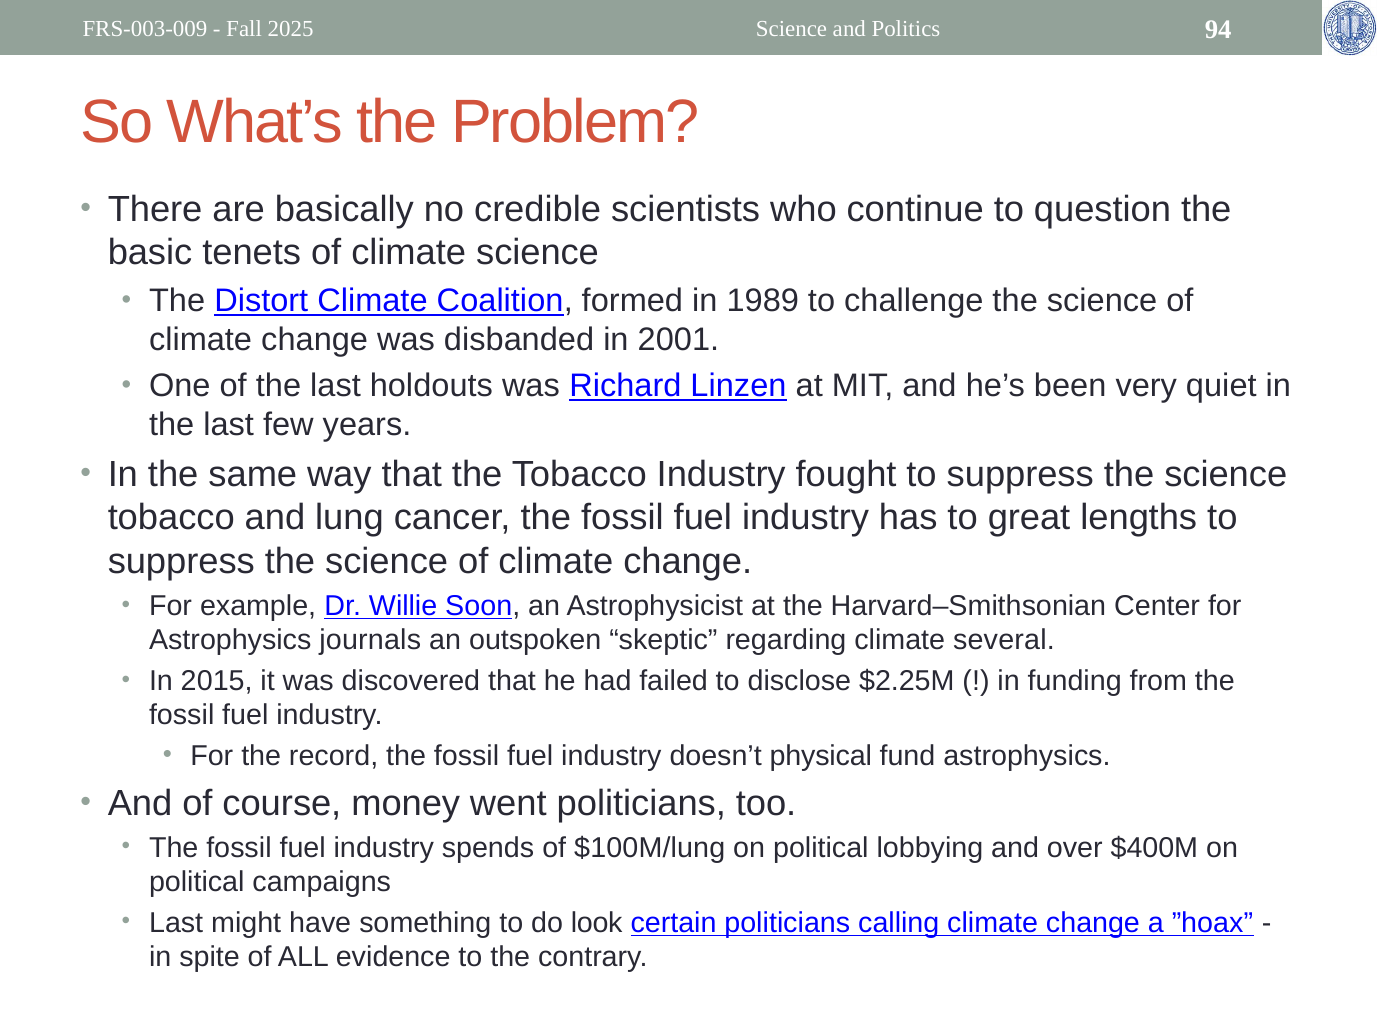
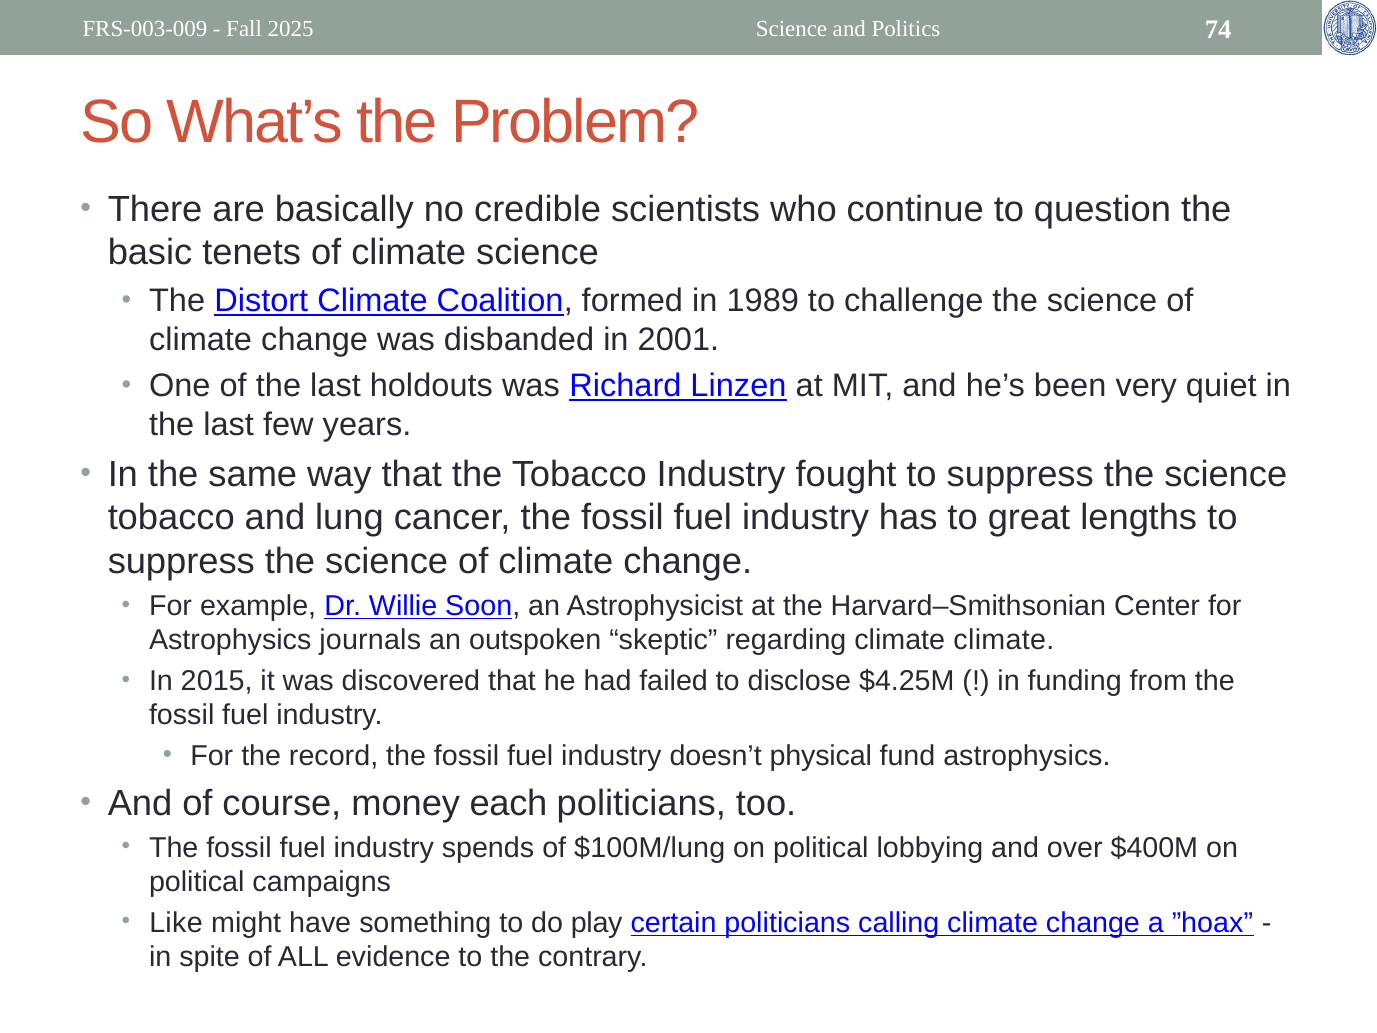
94: 94 -> 74 (1218, 29)
climate several: several -> climate (1004, 640)
$2.25M: $2.25M -> $4.25M (907, 681)
went: went -> each (508, 803)
Last: Last -> Like (176, 922)
look: look -> play (597, 922)
